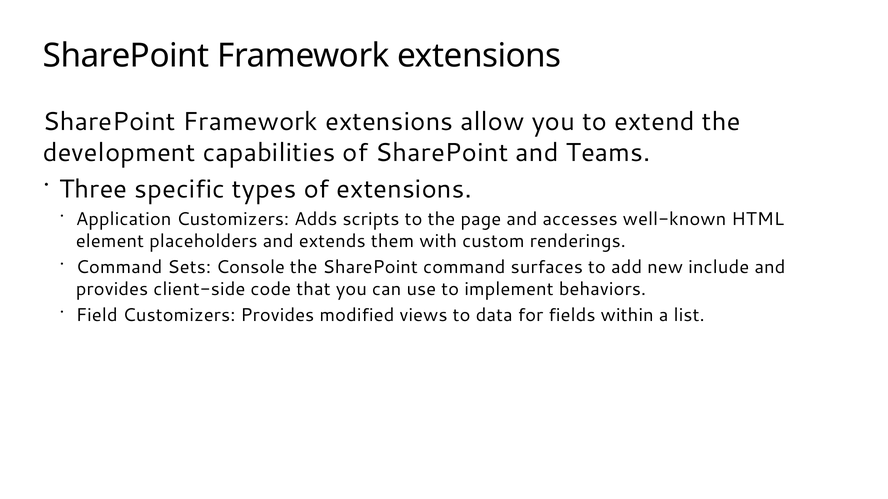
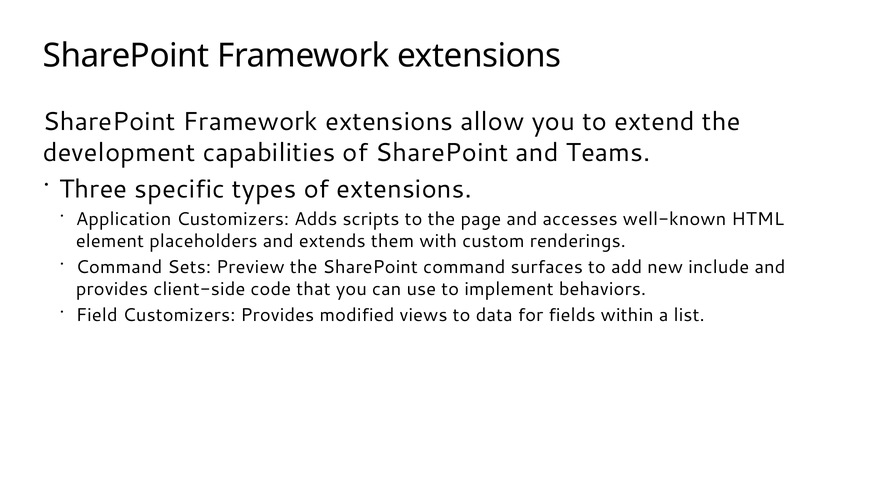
Console: Console -> Preview (250, 267)
